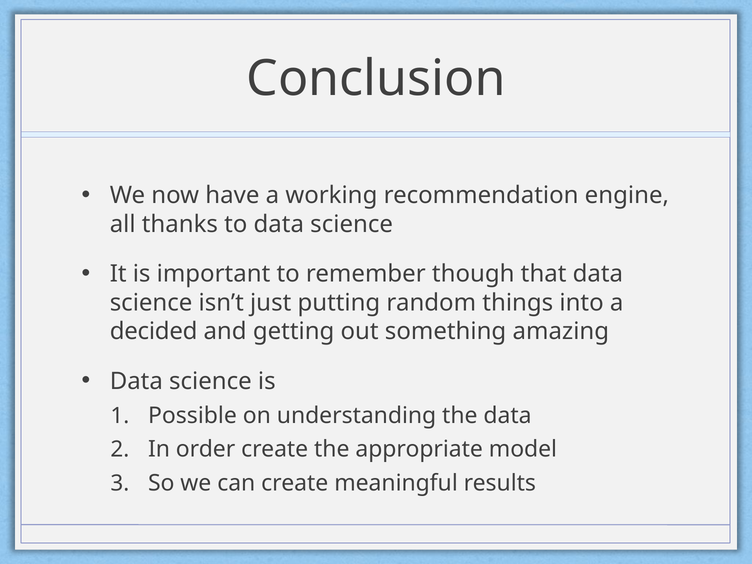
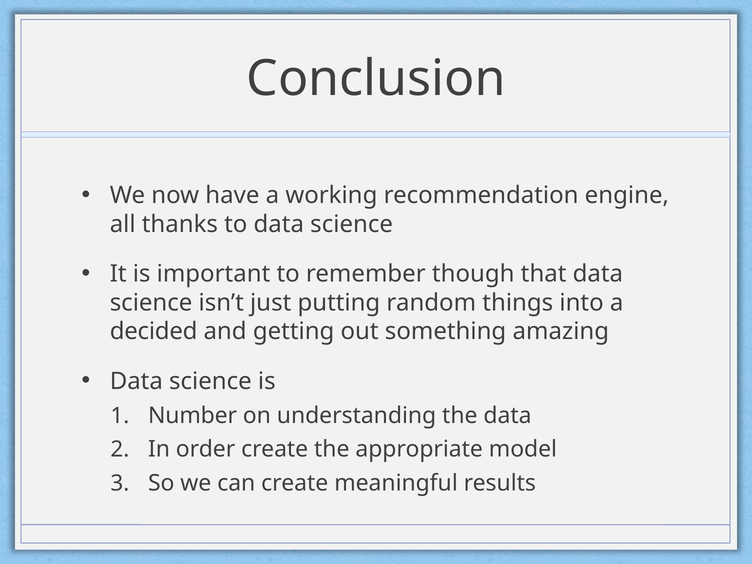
Possible: Possible -> Number (193, 416)
